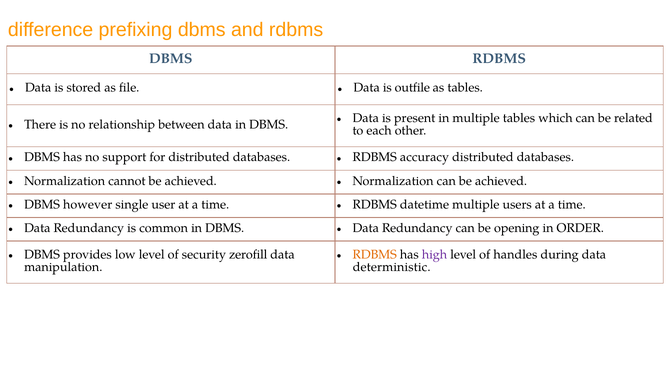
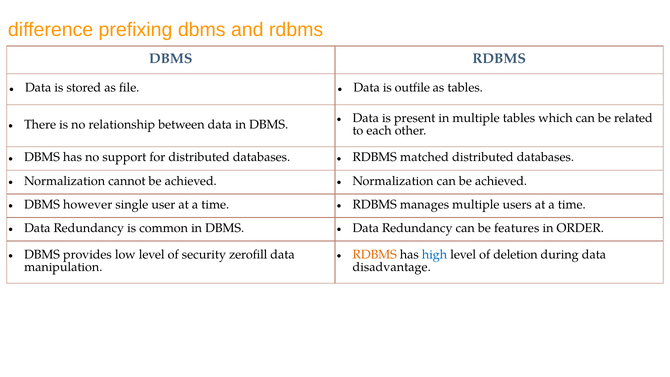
accuracy: accuracy -> matched (424, 157)
datetime: datetime -> manages (425, 204)
opening: opening -> features (517, 228)
high colour: purple -> blue (435, 254)
handles: handles -> deletion (515, 254)
deterministic: deterministic -> disadvantage (392, 267)
